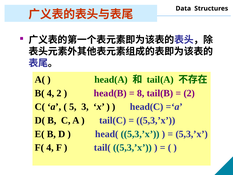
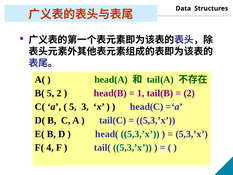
B( 4: 4 -> 5 (51, 93)
8: 8 -> 1 (141, 93)
